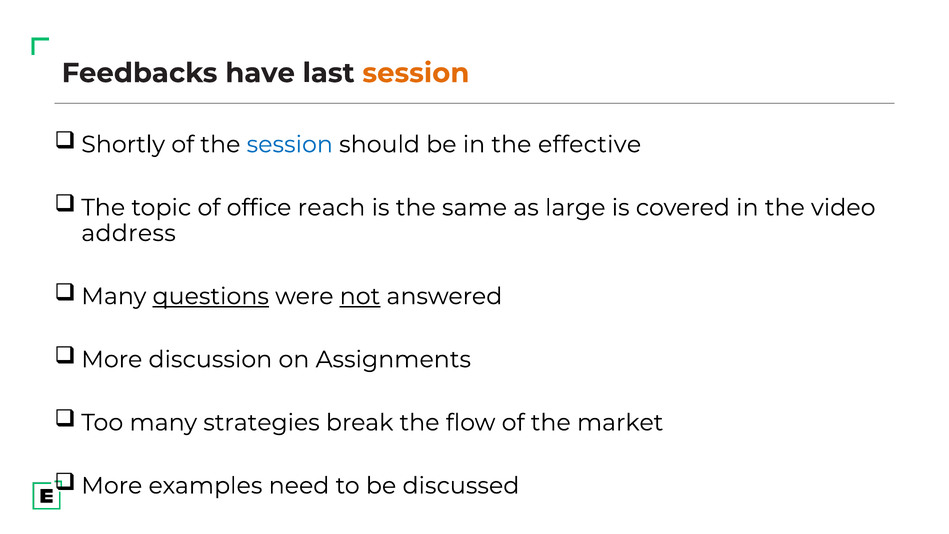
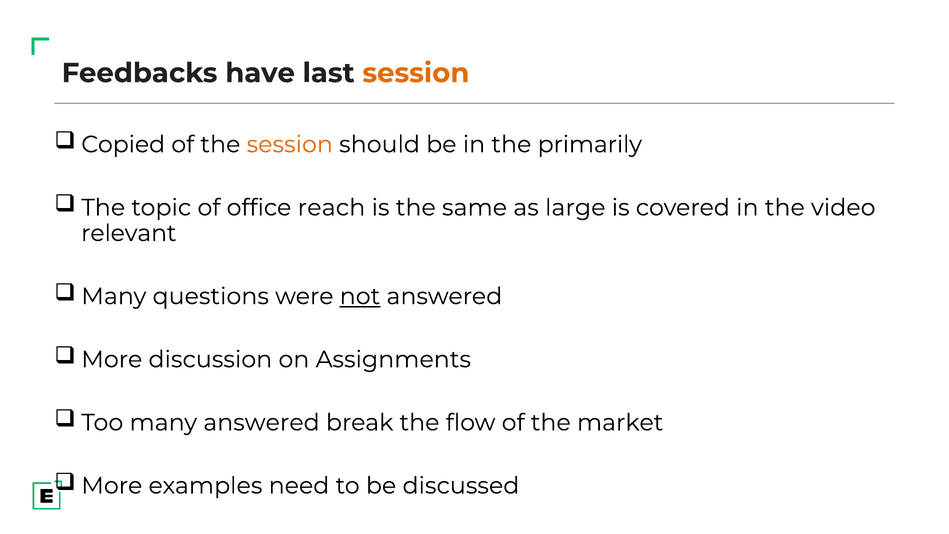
Shortly: Shortly -> Copied (123, 144)
session colour: blue -> orange (290, 144)
effective: effective -> primarily (590, 144)
address: address -> relevant (129, 233)
questions underline: present -> none (211, 296)
many strategies: strategies -> answered (261, 422)
